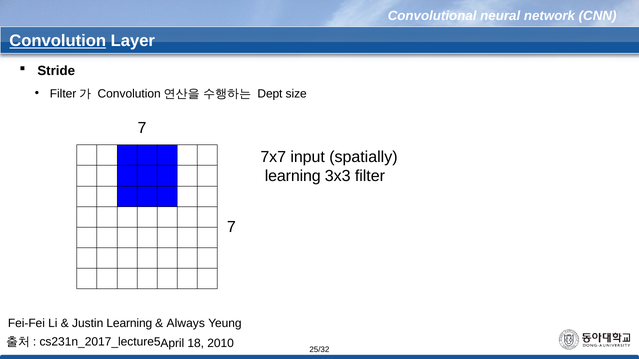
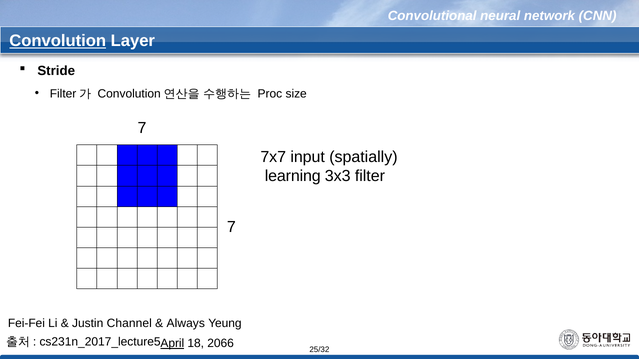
Dept: Dept -> Proc (270, 94)
Justin Learning: Learning -> Channel (129, 324)
April underline: none -> present (172, 344)
2010: 2010 -> 2066 (221, 344)
